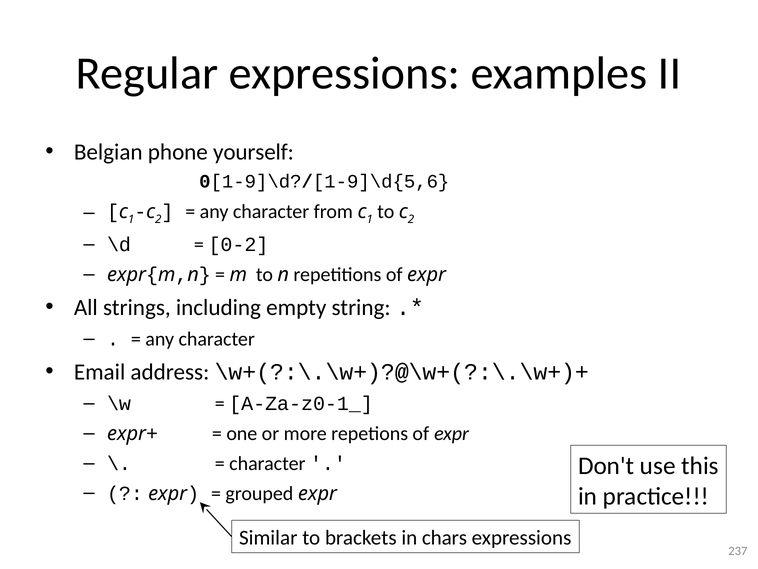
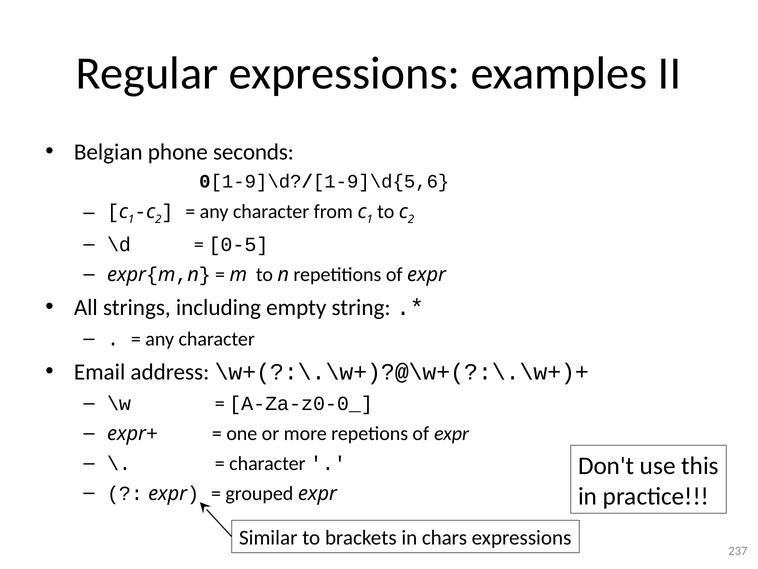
yourself: yourself -> seconds (253, 152)
0-2: 0-2 -> 0-5 (238, 244)
A-Za-z0-1_: A-Za-z0-1_ -> A-Za-z0-0_ (301, 403)
